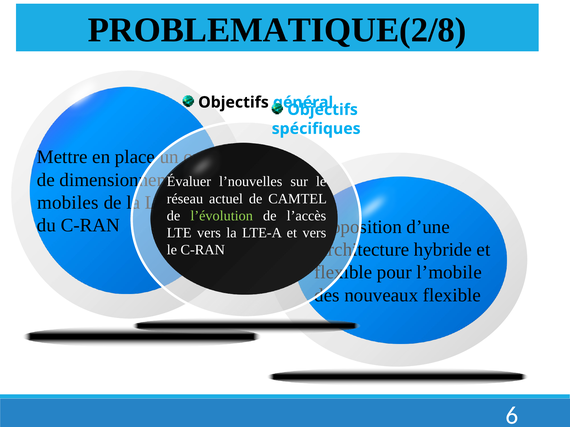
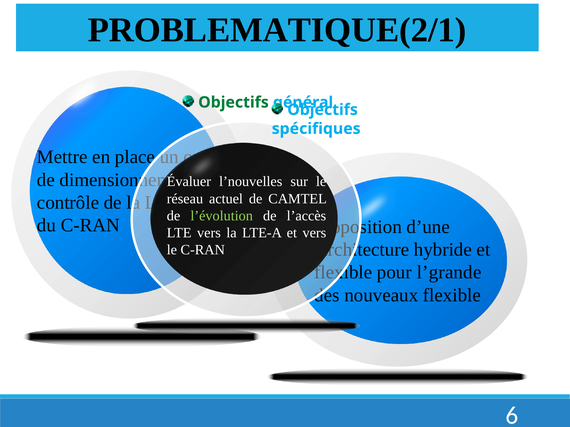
PROBLEMATIQUE(2/8: PROBLEMATIQUE(2/8 -> PROBLEMATIQUE(2/1 (277, 30)
Objectifs colour: black -> green (233, 102)
mobiles: mobiles -> contrôle (68, 203)
l’mobile: l’mobile -> l’grande (449, 273)
